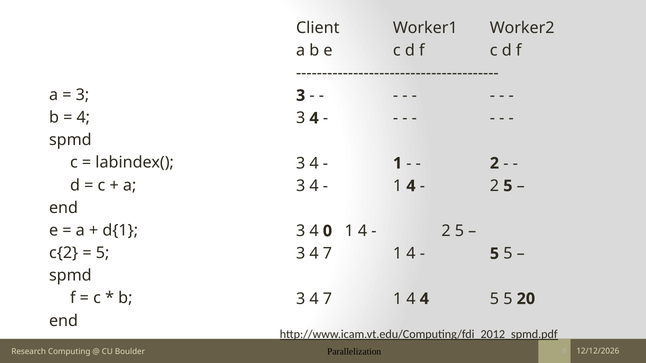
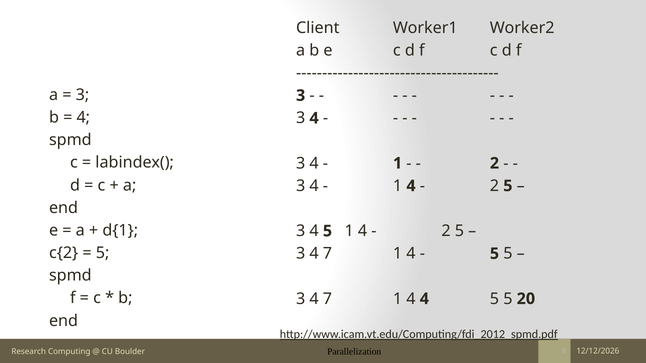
3 4 0: 0 -> 5 (327, 231)
